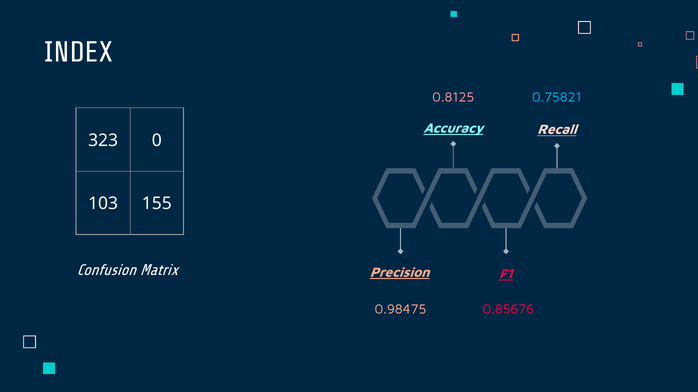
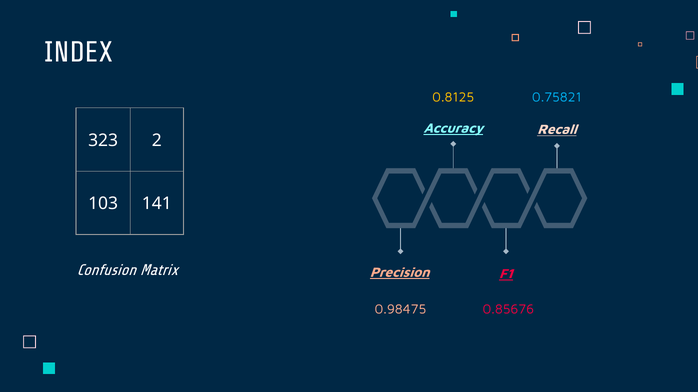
0.8125 colour: pink -> yellow (453, 98)
0: 0 -> 2 (157, 141)
155: 155 -> 141 (157, 204)
